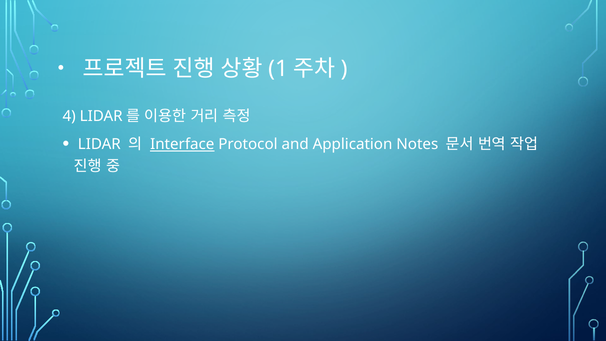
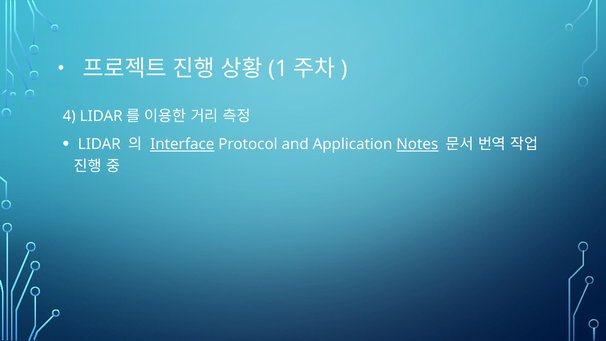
Notes underline: none -> present (417, 144)
